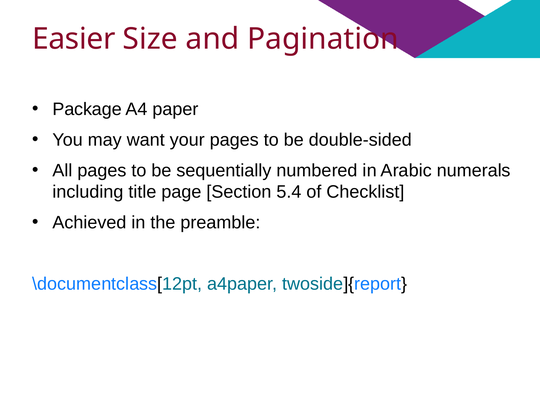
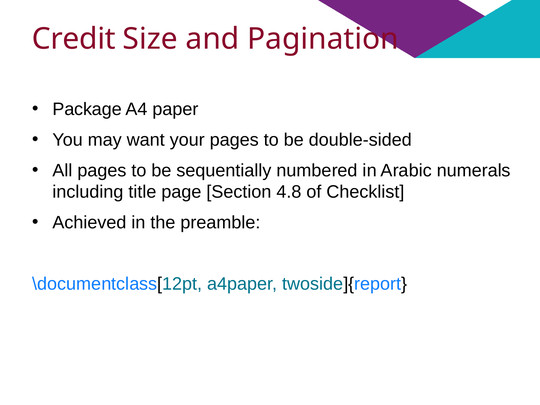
Easier: Easier -> Credit (74, 39)
5.4: 5.4 -> 4.8 (289, 192)
